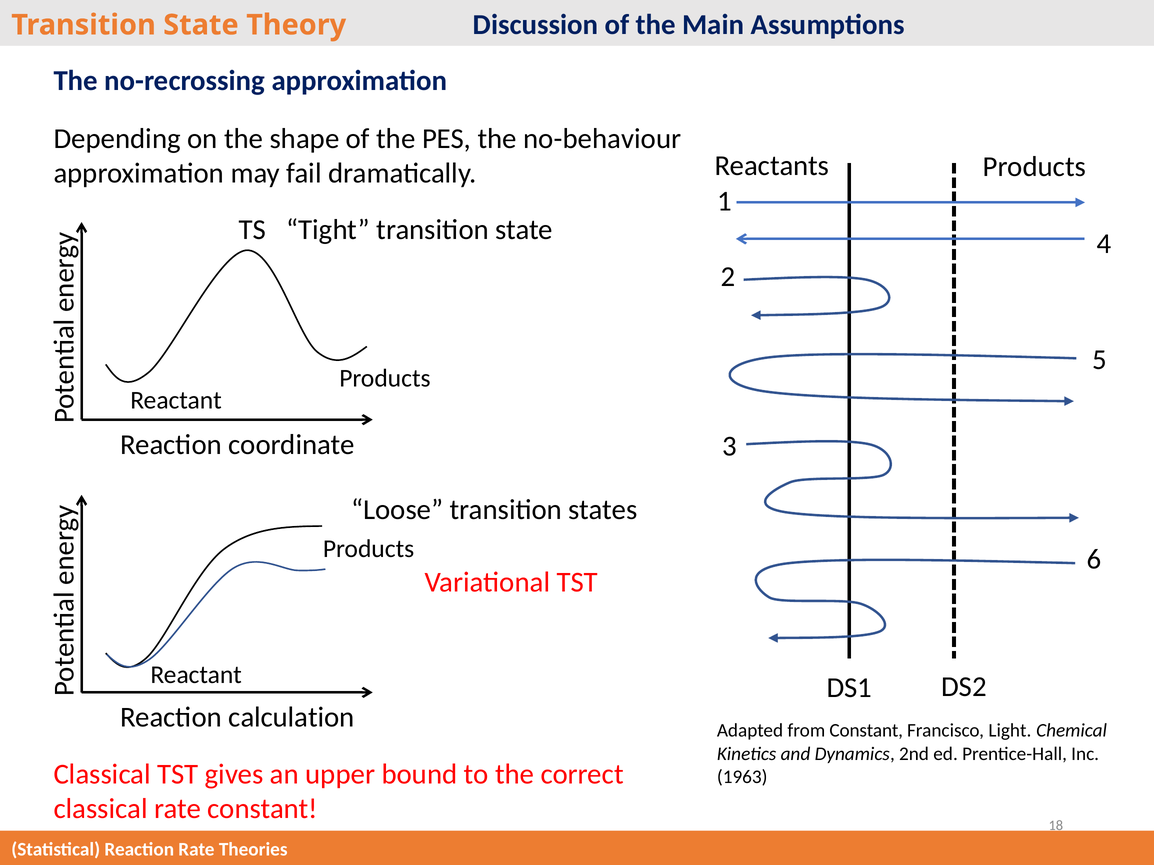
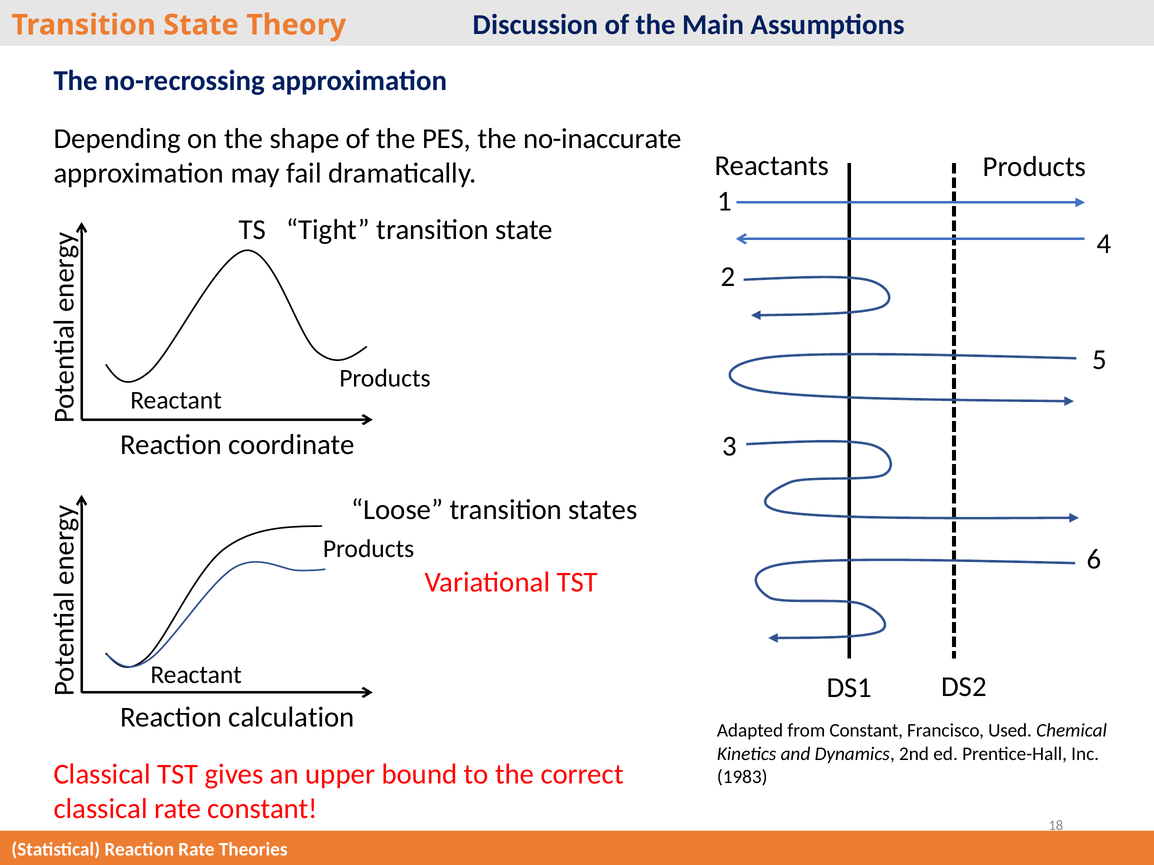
no-behaviour: no-behaviour -> no-inaccurate (602, 139)
Light: Light -> Used (1010, 731)
1963: 1963 -> 1983 (742, 777)
